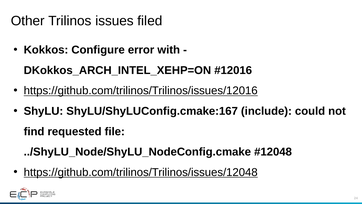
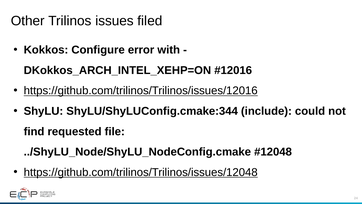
ShyLU/ShyLUConfig.cmake:167: ShyLU/ShyLUConfig.cmake:167 -> ShyLU/ShyLUConfig.cmake:344 (152, 111)
